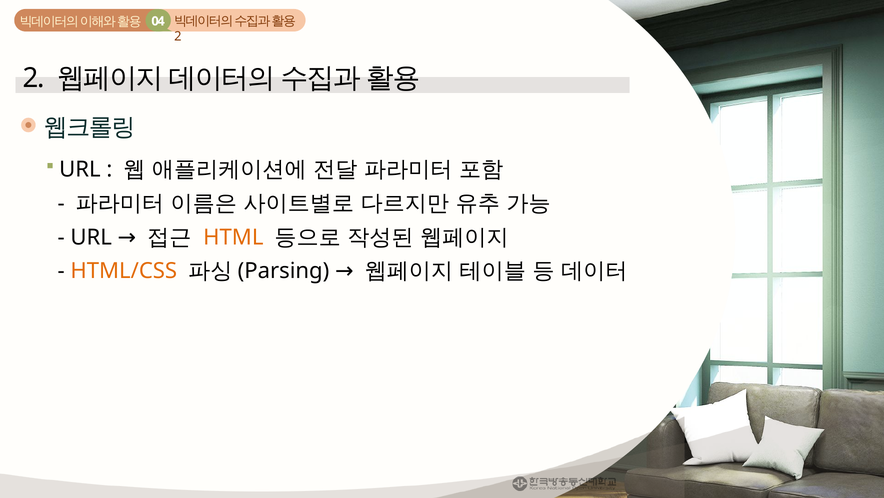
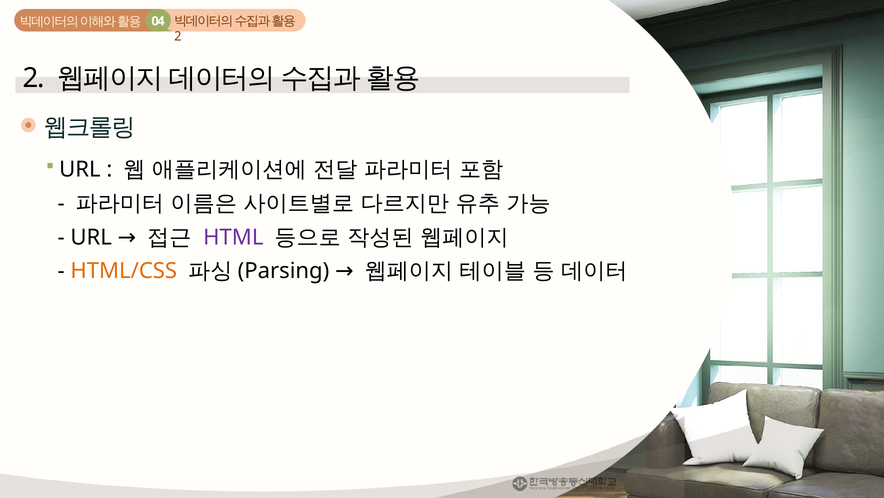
HTML colour: orange -> purple (233, 237)
